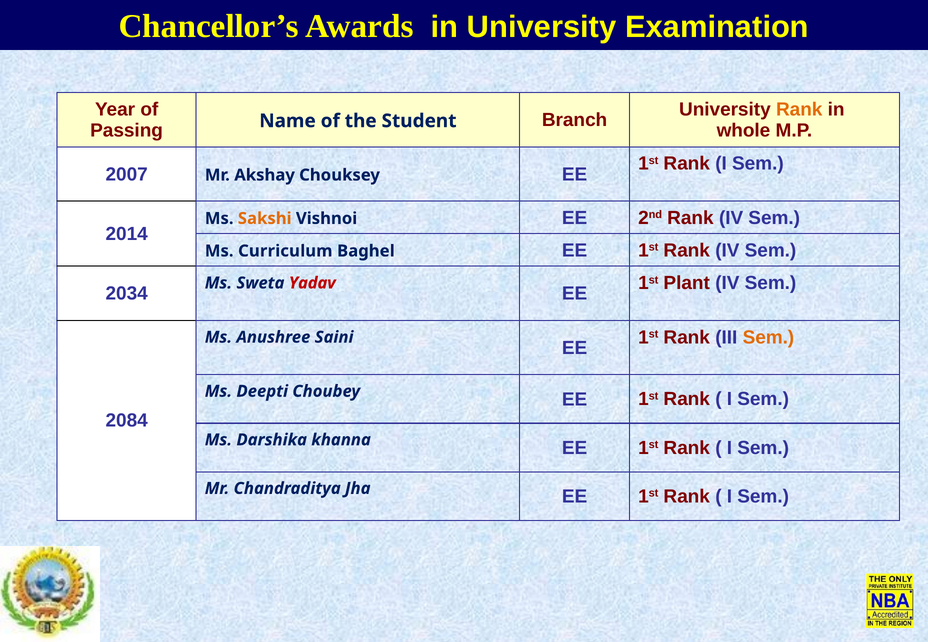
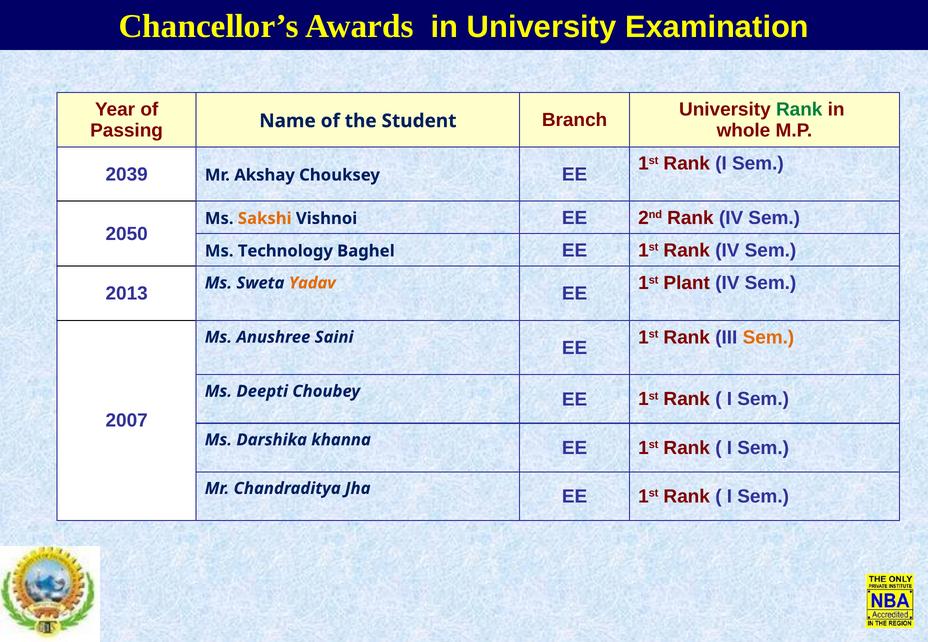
Rank colour: orange -> green (799, 110)
2007: 2007 -> 2039 (127, 174)
2014: 2014 -> 2050 (127, 234)
Curriculum: Curriculum -> Technology (285, 251)
2034: 2034 -> 2013 (127, 294)
Yadav colour: red -> orange (312, 283)
2084: 2084 -> 2007 (127, 421)
